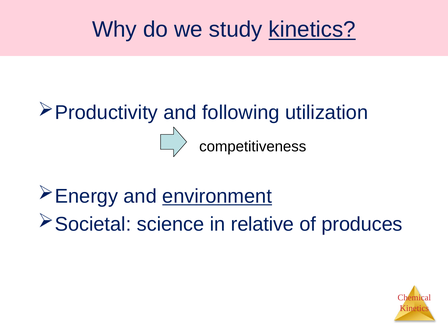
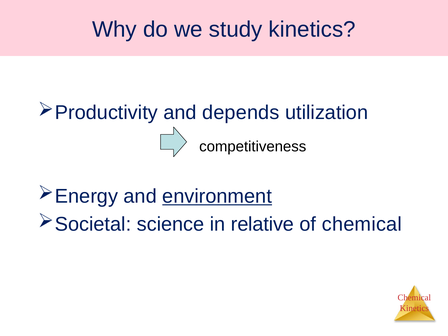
kinetics underline: present -> none (312, 30)
following: following -> depends (241, 113)
of produces: produces -> chemical (362, 224)
